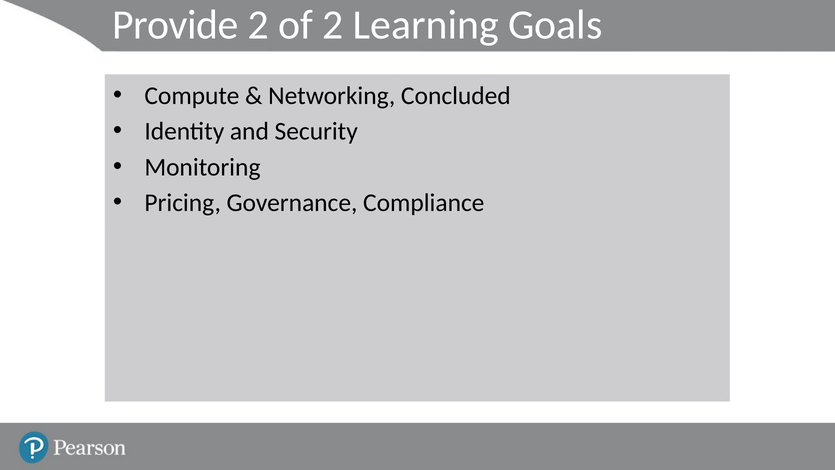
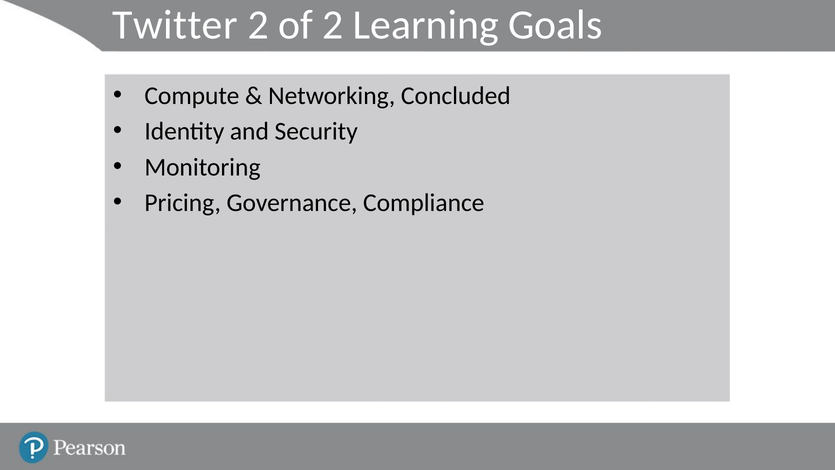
Provide: Provide -> Twitter (175, 25)
